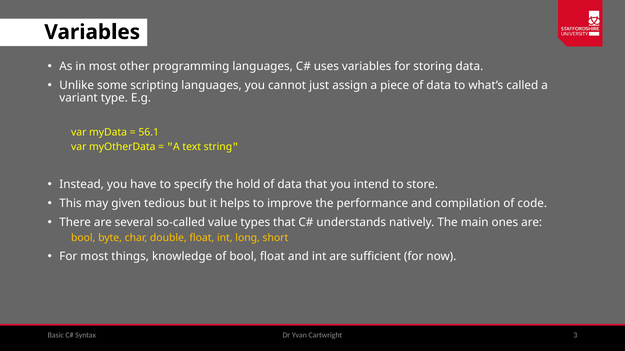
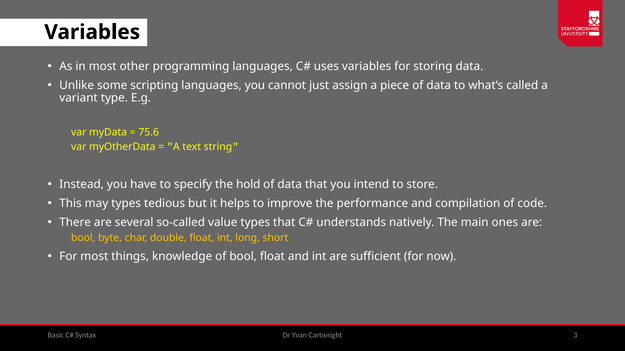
56.1: 56.1 -> 75.6 (149, 132)
may given: given -> types (126, 204)
